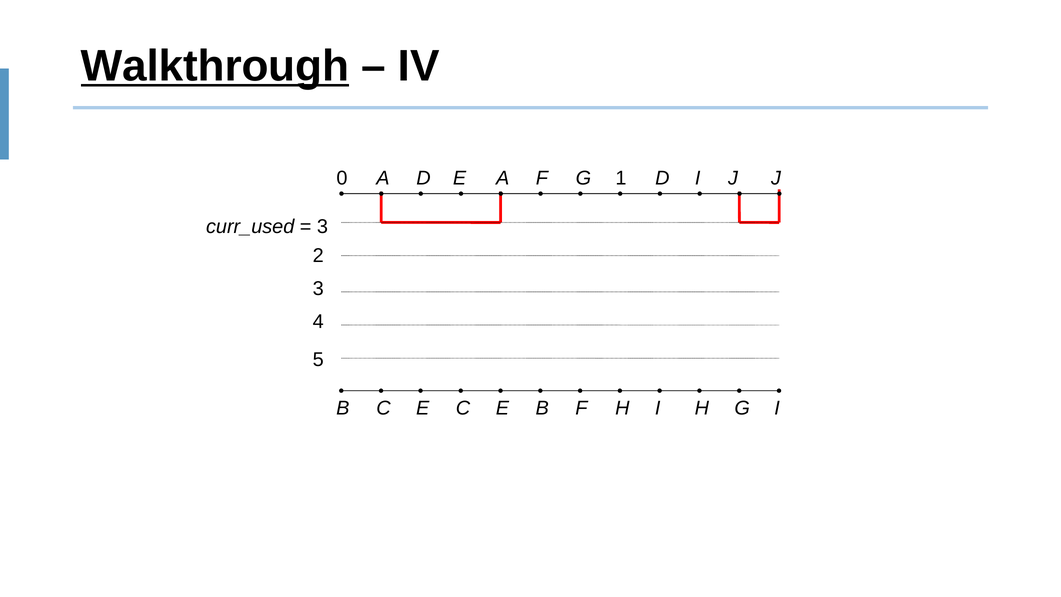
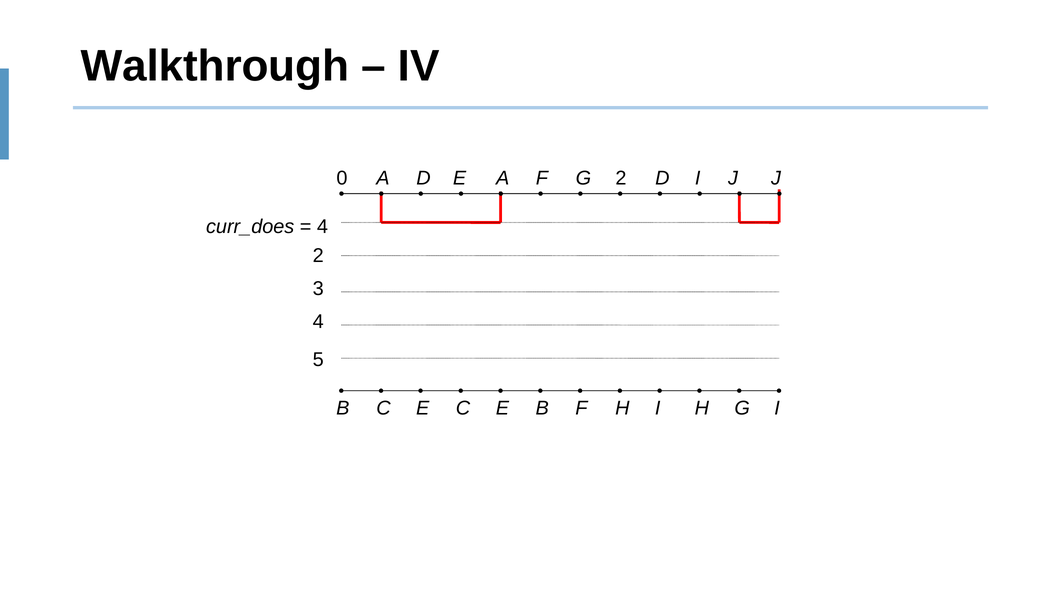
Walkthrough underline: present -> none (215, 66)
F 1: 1 -> 2 (621, 178)
curr_used: curr_used -> curr_does (250, 227)
3: 3 -> 4 (322, 227)
